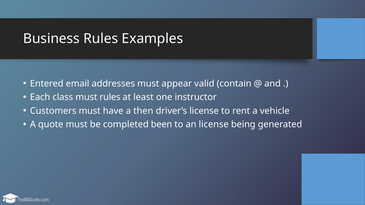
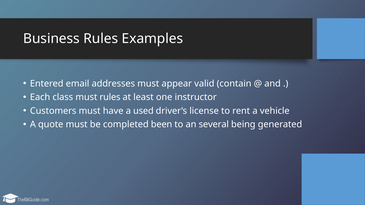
then: then -> used (143, 111)
an license: license -> several (214, 125)
